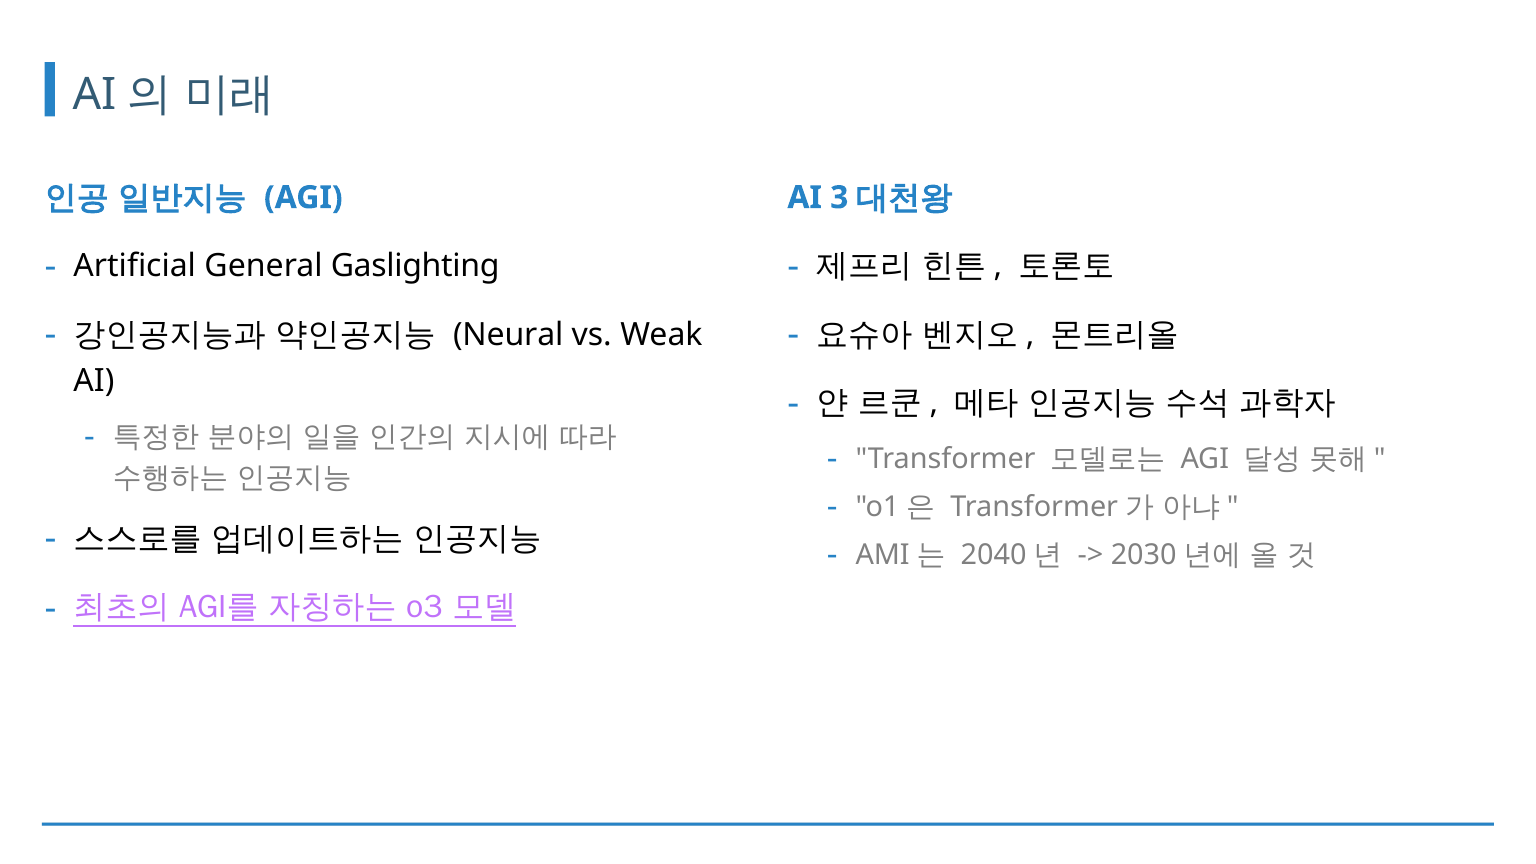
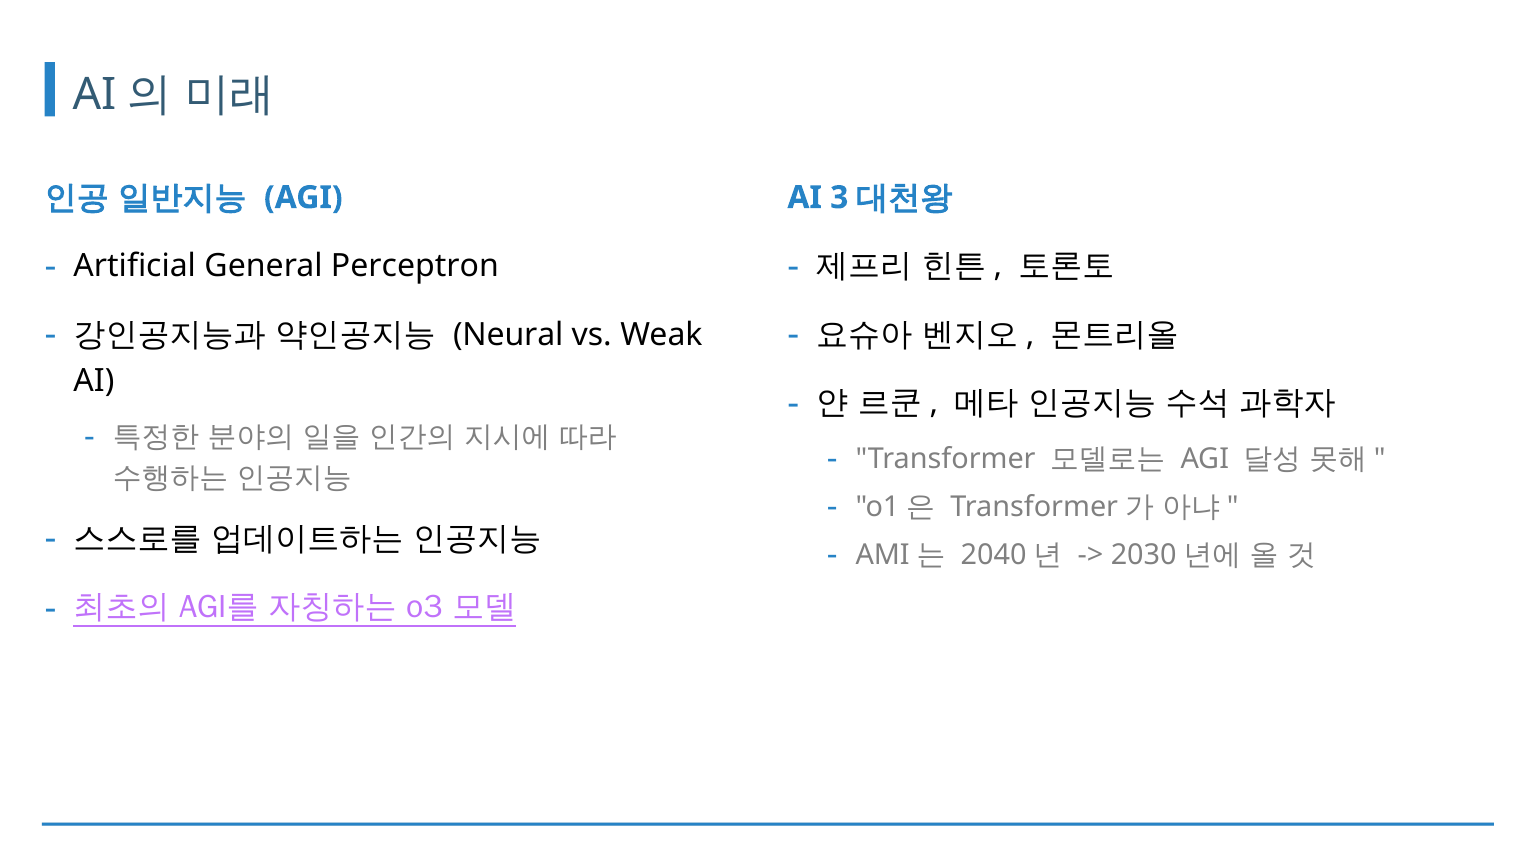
Gaslighting: Gaslighting -> Perceptron (415, 266)
